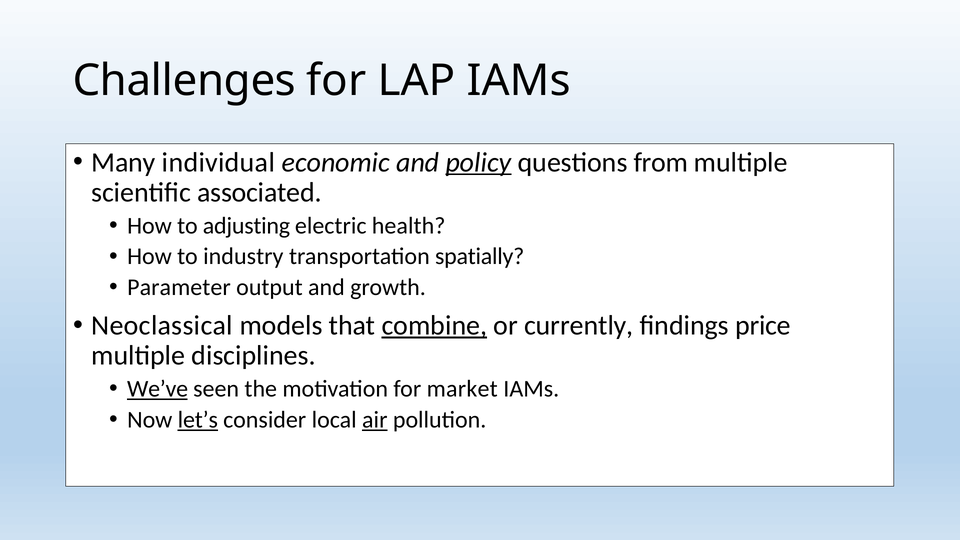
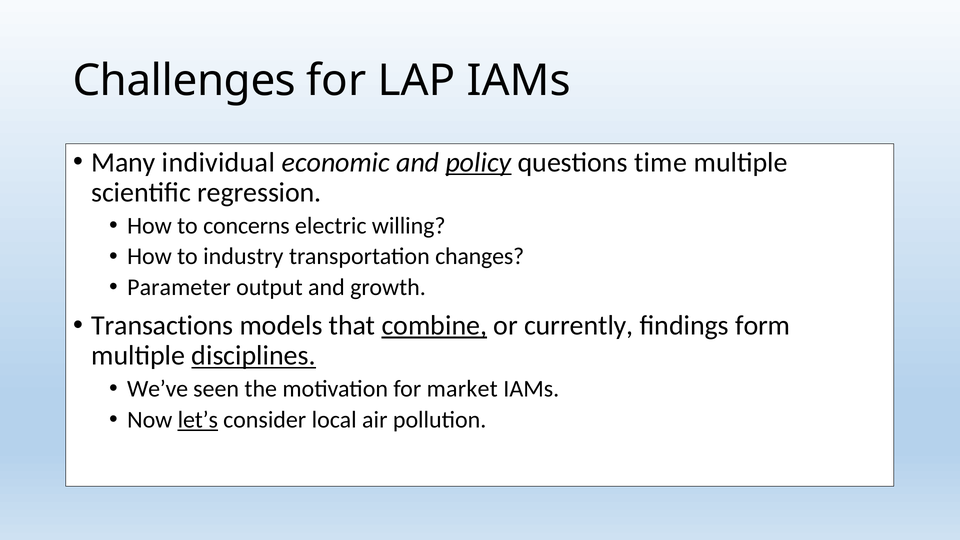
from: from -> time (661, 162)
associated: associated -> regression (259, 193)
adjusting: adjusting -> concerns (246, 226)
health: health -> willing (409, 226)
spatially: spatially -> changes (480, 257)
Neoclassical: Neoclassical -> Transactions (162, 325)
price: price -> form (763, 325)
disciplines underline: none -> present (254, 356)
We’ve underline: present -> none (158, 389)
air underline: present -> none (375, 420)
